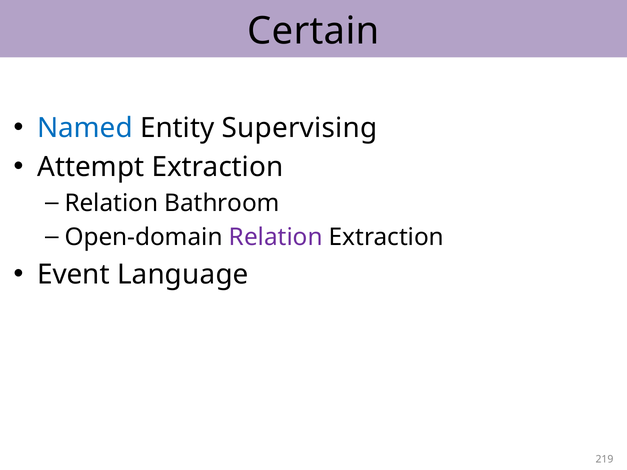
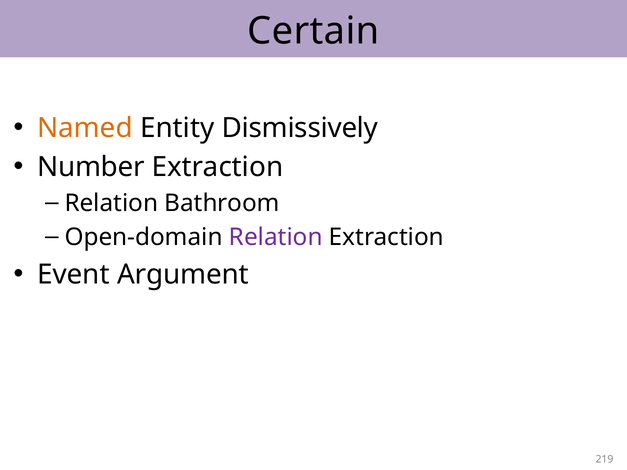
Named colour: blue -> orange (85, 128)
Supervising: Supervising -> Dismissively (300, 128)
Attempt: Attempt -> Number (91, 167)
Language: Language -> Argument (183, 274)
